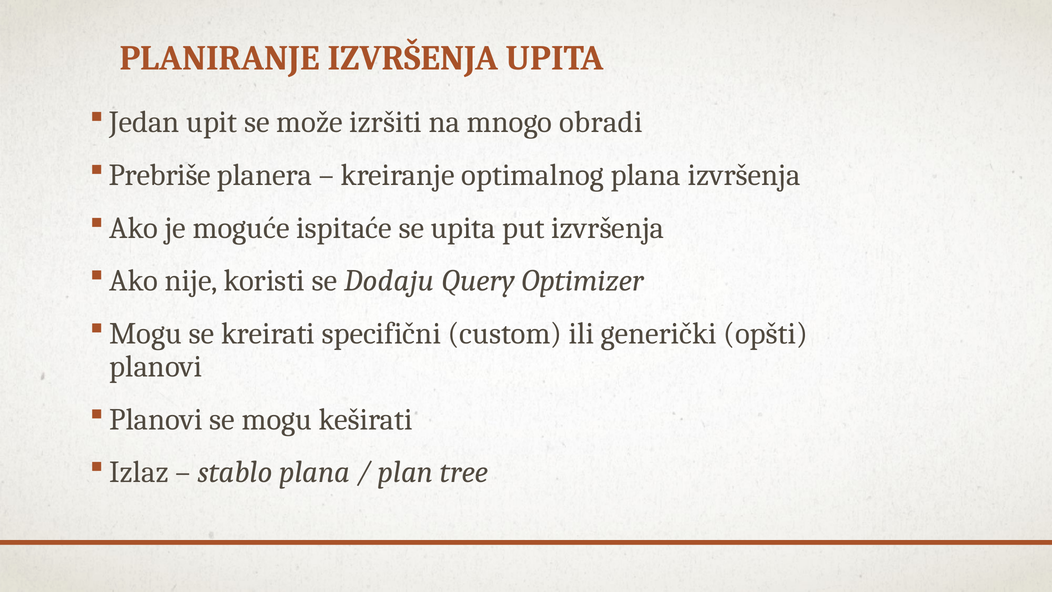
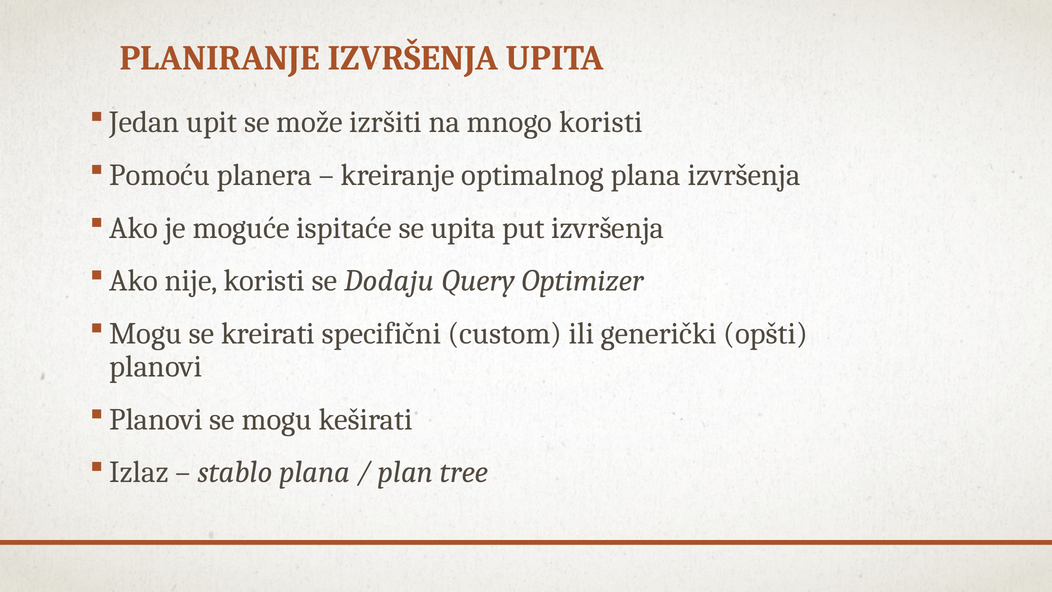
mnogo obradi: obradi -> koristi (601, 122)
Prebriše: Prebriše -> Pomoću (160, 175)
